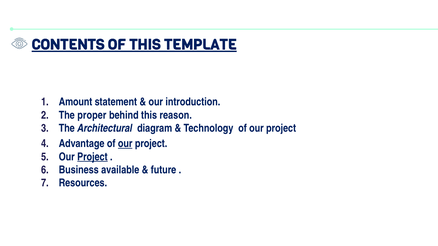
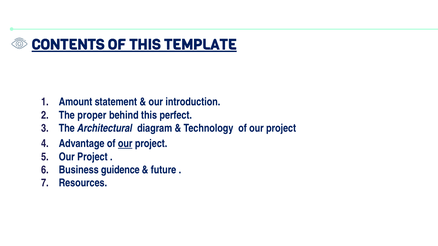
reason: reason -> perfect (176, 115)
Project underline: present -> none (92, 157)
available: available -> guidence (120, 170)
